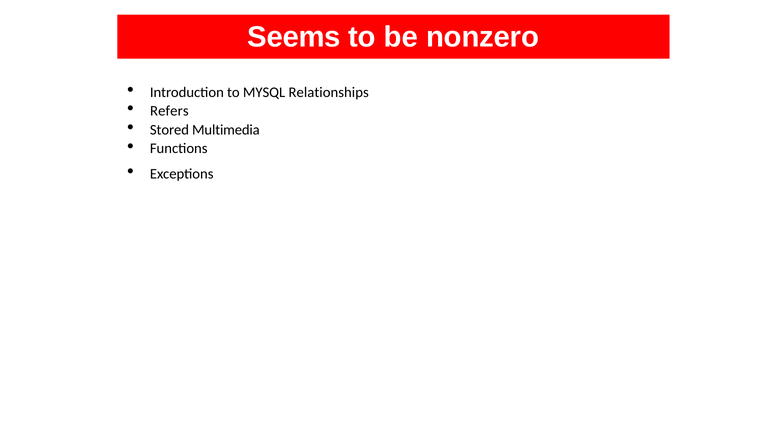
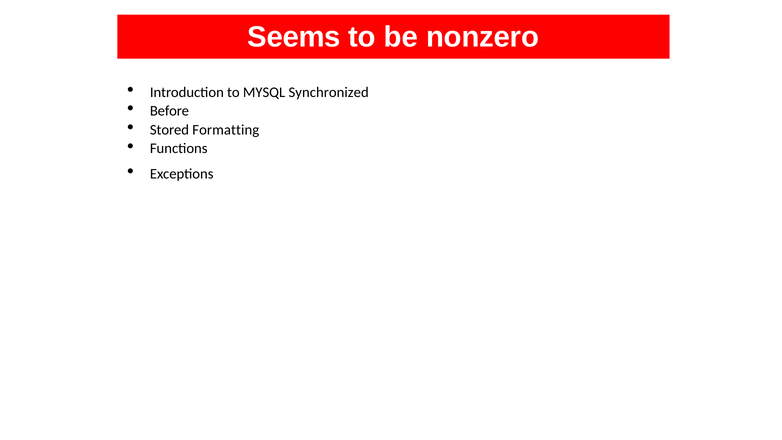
Relationships: Relationships -> Synchronized (329, 92)
Refers: Refers -> Before (169, 111)
Multimedia: Multimedia -> Formatting (226, 130)
